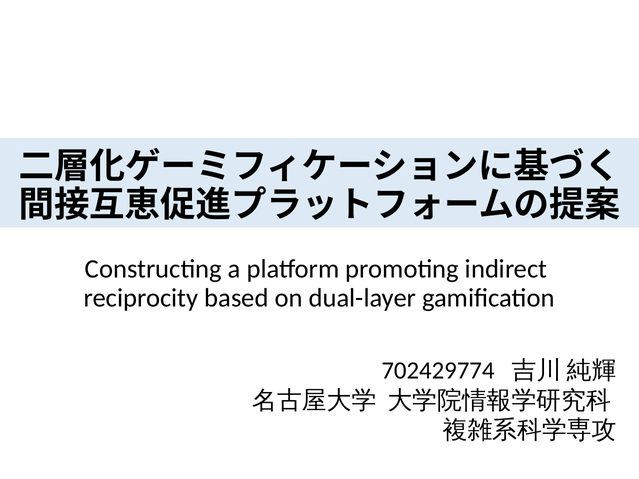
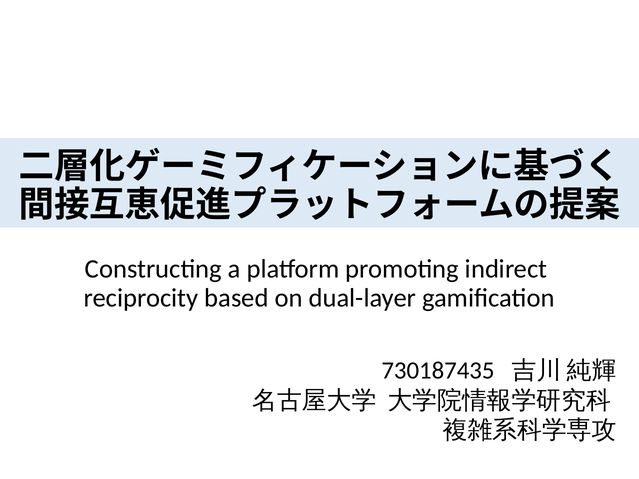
702429774: 702429774 -> 730187435 (438, 371)
